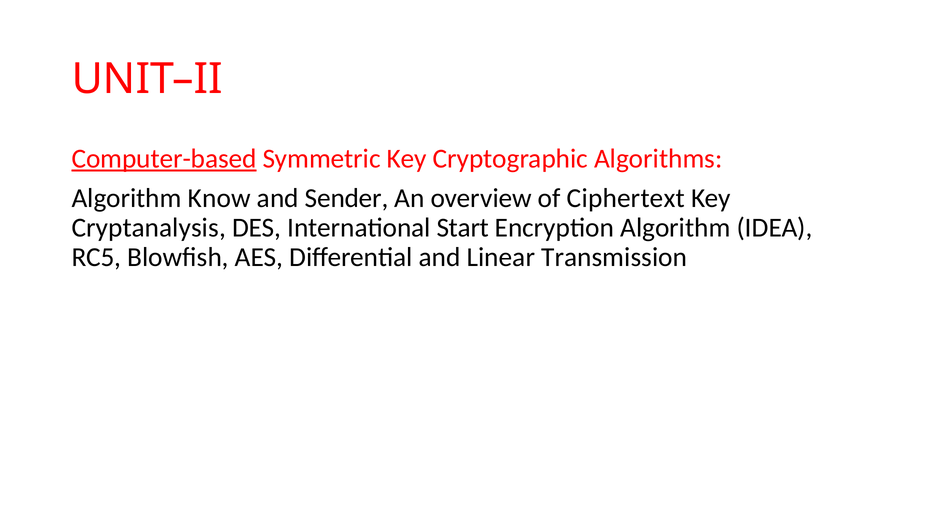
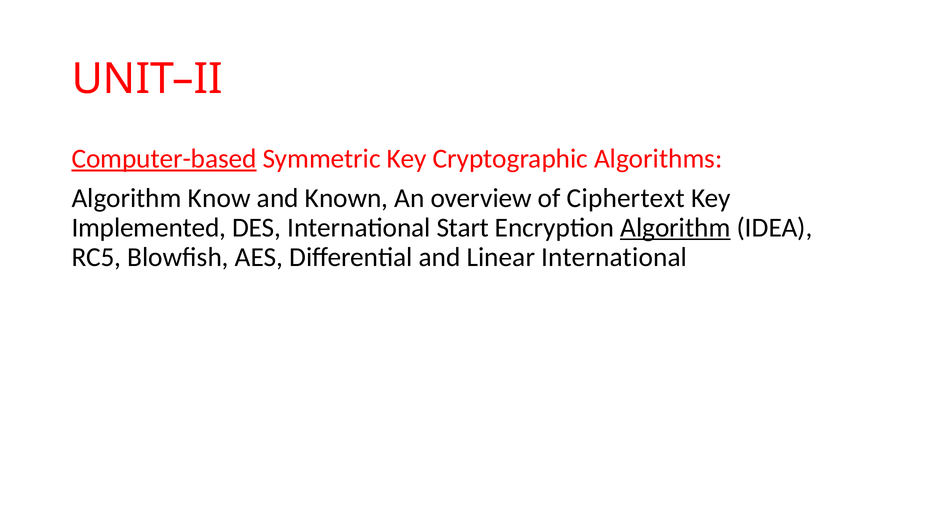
Sender: Sender -> Known (347, 198)
Cryptanalysis: Cryptanalysis -> Implemented (149, 227)
Algorithm underline: none -> present (675, 227)
Linear Transmission: Transmission -> International (614, 257)
